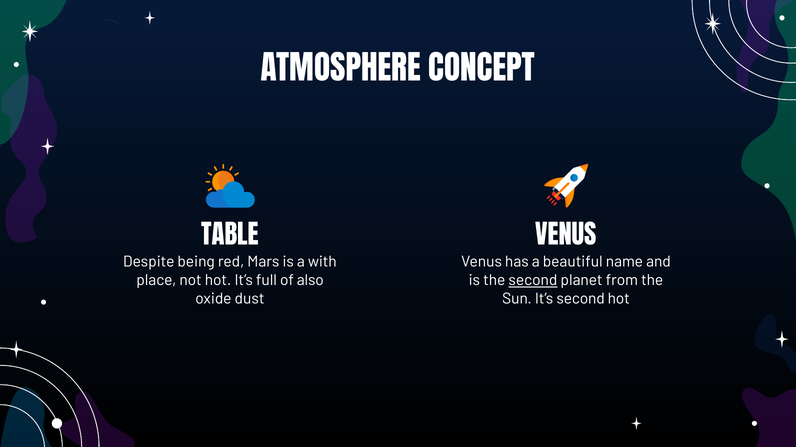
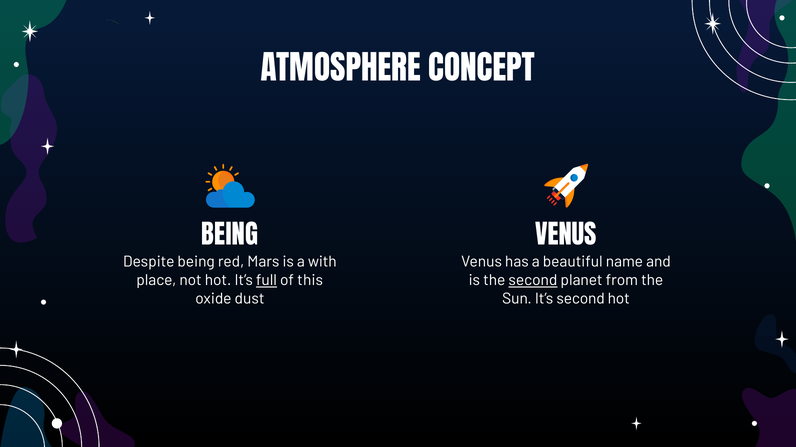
TABLE: TABLE -> BEING (230, 236)
full underline: none -> present (266, 281)
also: also -> this (310, 281)
